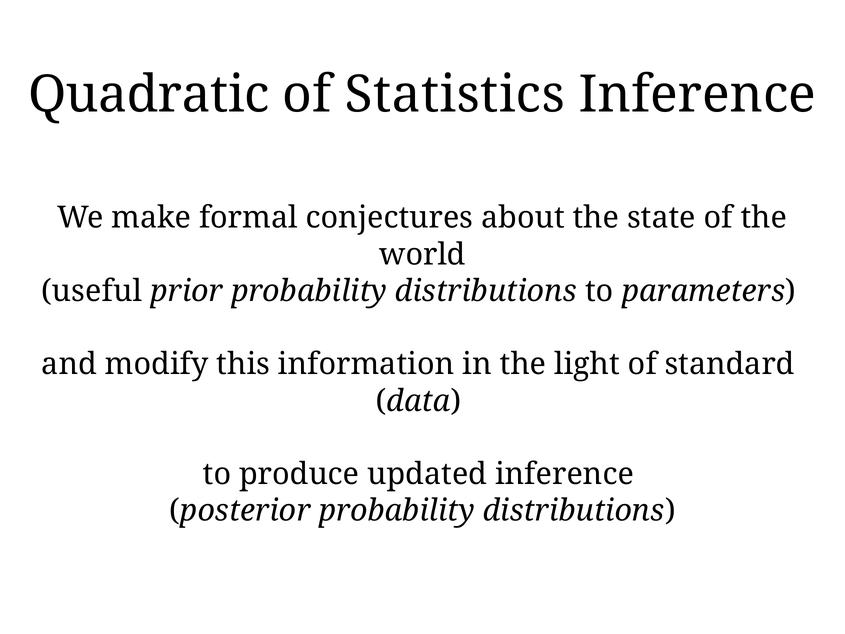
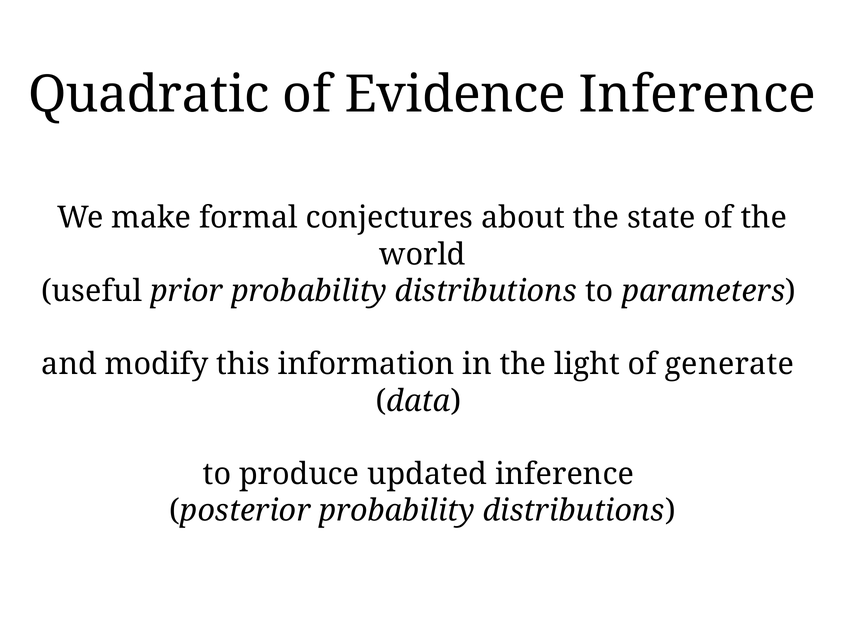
Statistics: Statistics -> Evidence (455, 95)
standard: standard -> generate (729, 364)
